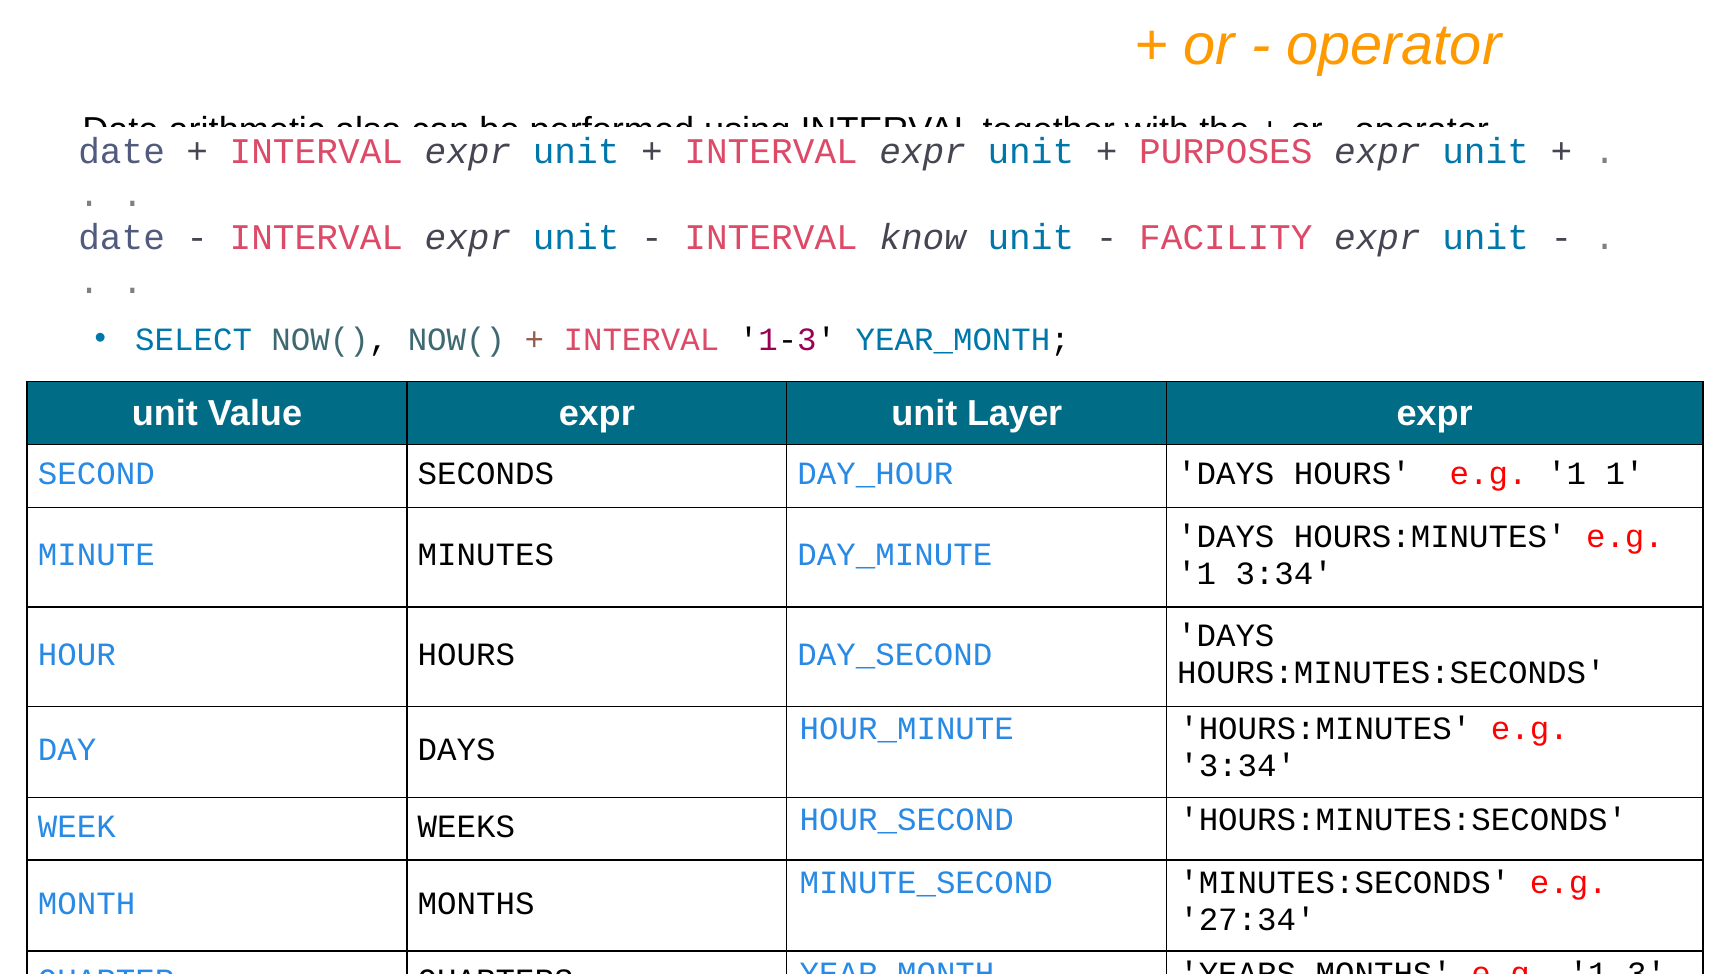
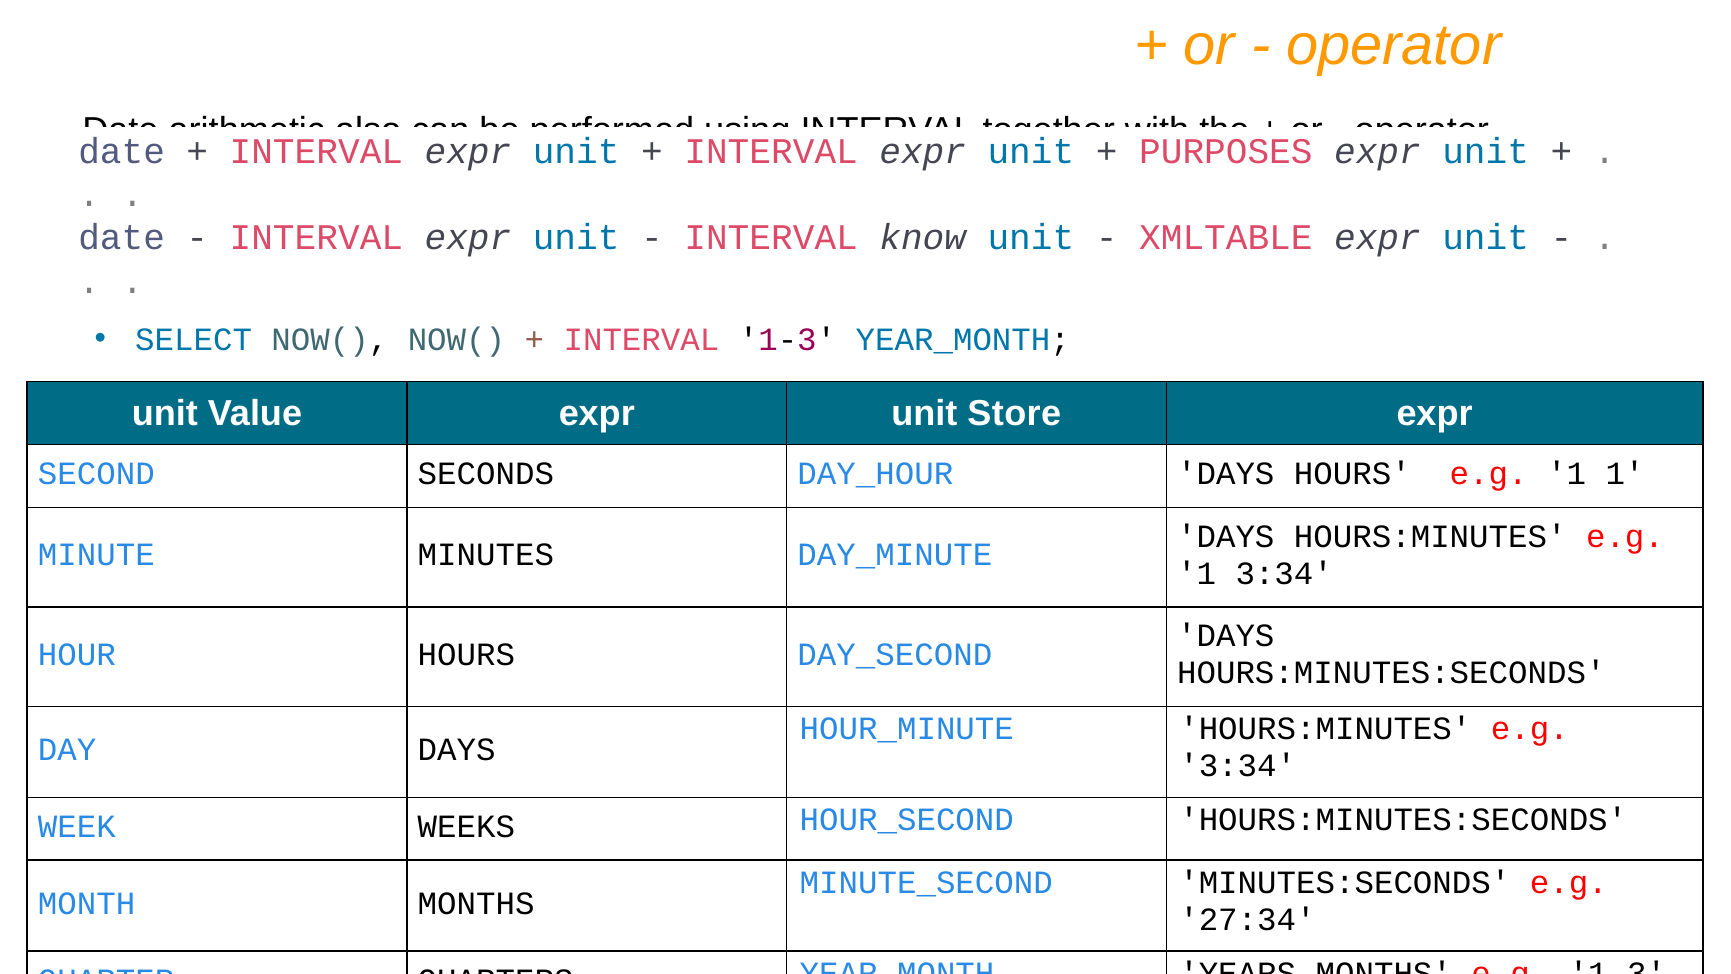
FACILITY: FACILITY -> XMLTABLE (1226, 238)
Layer: Layer -> Store (1014, 414)
